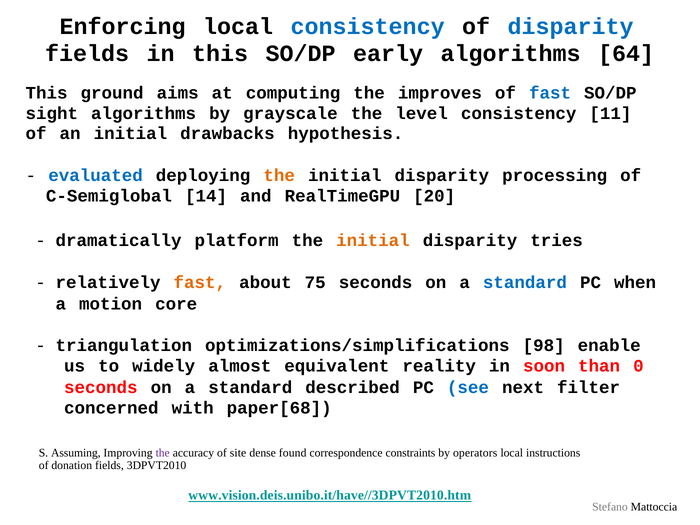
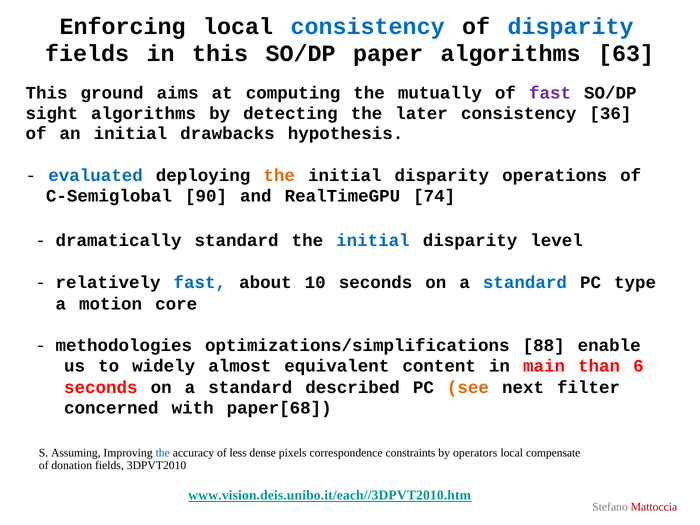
early: early -> paper (388, 54)
64: 64 -> 63 (626, 54)
improves: improves -> mutually (440, 93)
fast colour: blue -> purple (550, 93)
grayscale: grayscale -> detecting (290, 113)
level: level -> later (422, 113)
11: 11 -> 36 (610, 113)
processing: processing -> operations (555, 175)
14: 14 -> 90 (206, 196)
20: 20 -> 74 (434, 196)
dramatically platform: platform -> standard (237, 241)
initial colour: orange -> blue (373, 241)
tries: tries -> level (557, 241)
fast colour: orange -> blue (200, 282)
75: 75 -> 10 (315, 282)
when: when -> type (635, 282)
triangulation: triangulation -> methodologies (124, 346)
98: 98 -> 88 (544, 346)
reality: reality -> content (439, 366)
soon: soon -> main (544, 366)
0: 0 -> 6 (638, 366)
see colour: blue -> orange (468, 387)
the colour: purple -> blue (163, 453)
site: site -> less (238, 453)
found: found -> pixels (293, 453)
instructions: instructions -> compensate (553, 453)
www.vision.deis.unibo.it/have//3DPVT2010.htm: www.vision.deis.unibo.it/have//3DPVT2010.htm -> www.vision.deis.unibo.it/each//3DPVT2010.htm (330, 495)
Mattoccia colour: black -> red (654, 507)
